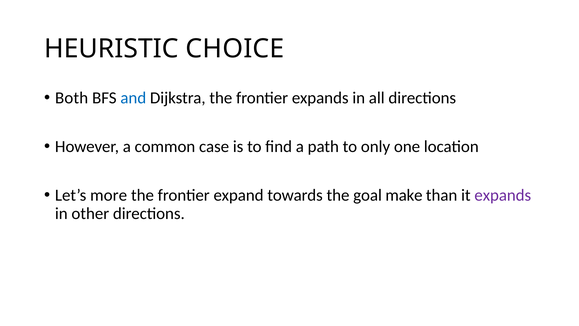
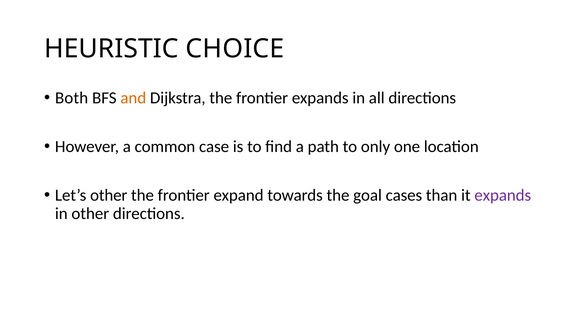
and colour: blue -> orange (133, 98)
Let’s more: more -> other (109, 195)
make: make -> cases (404, 195)
